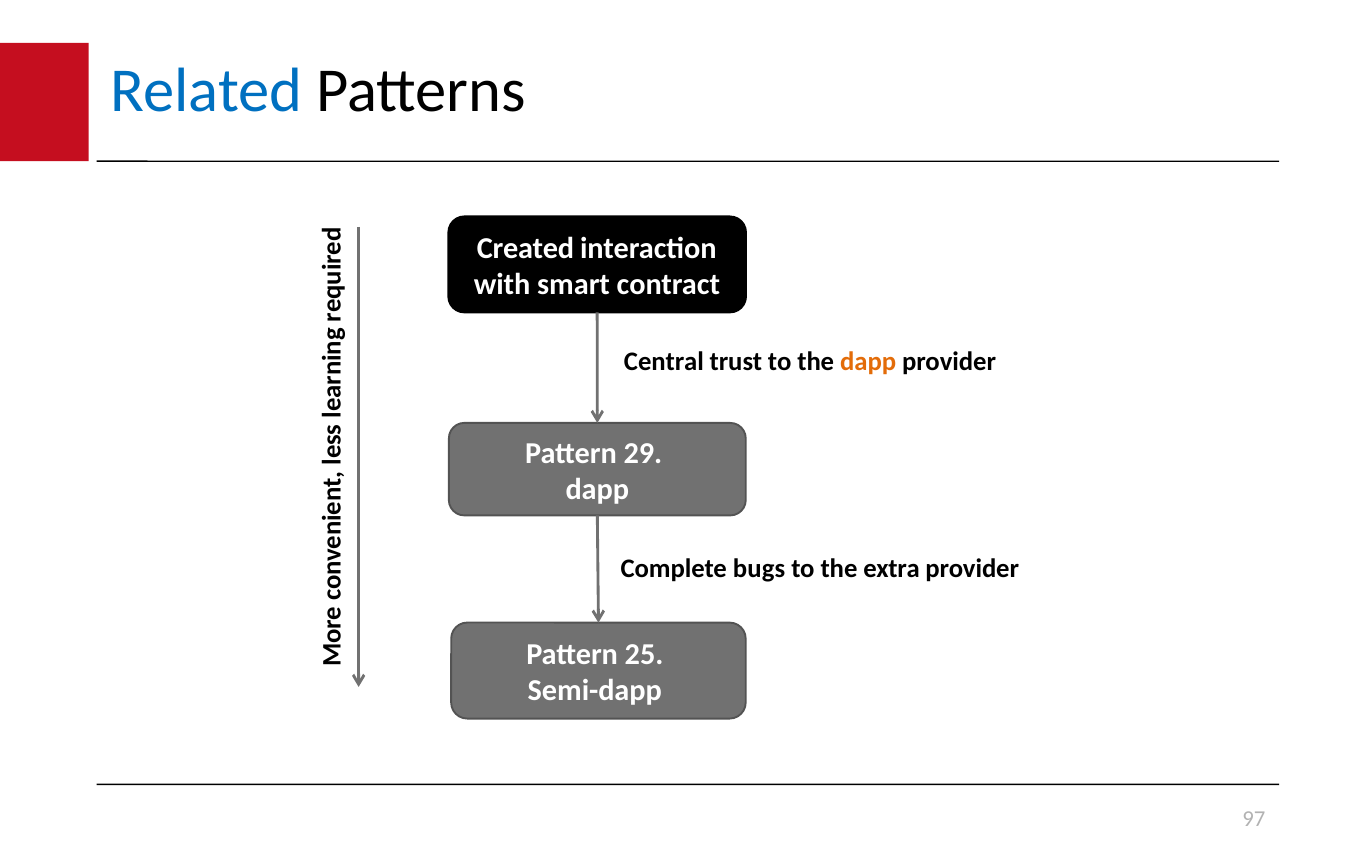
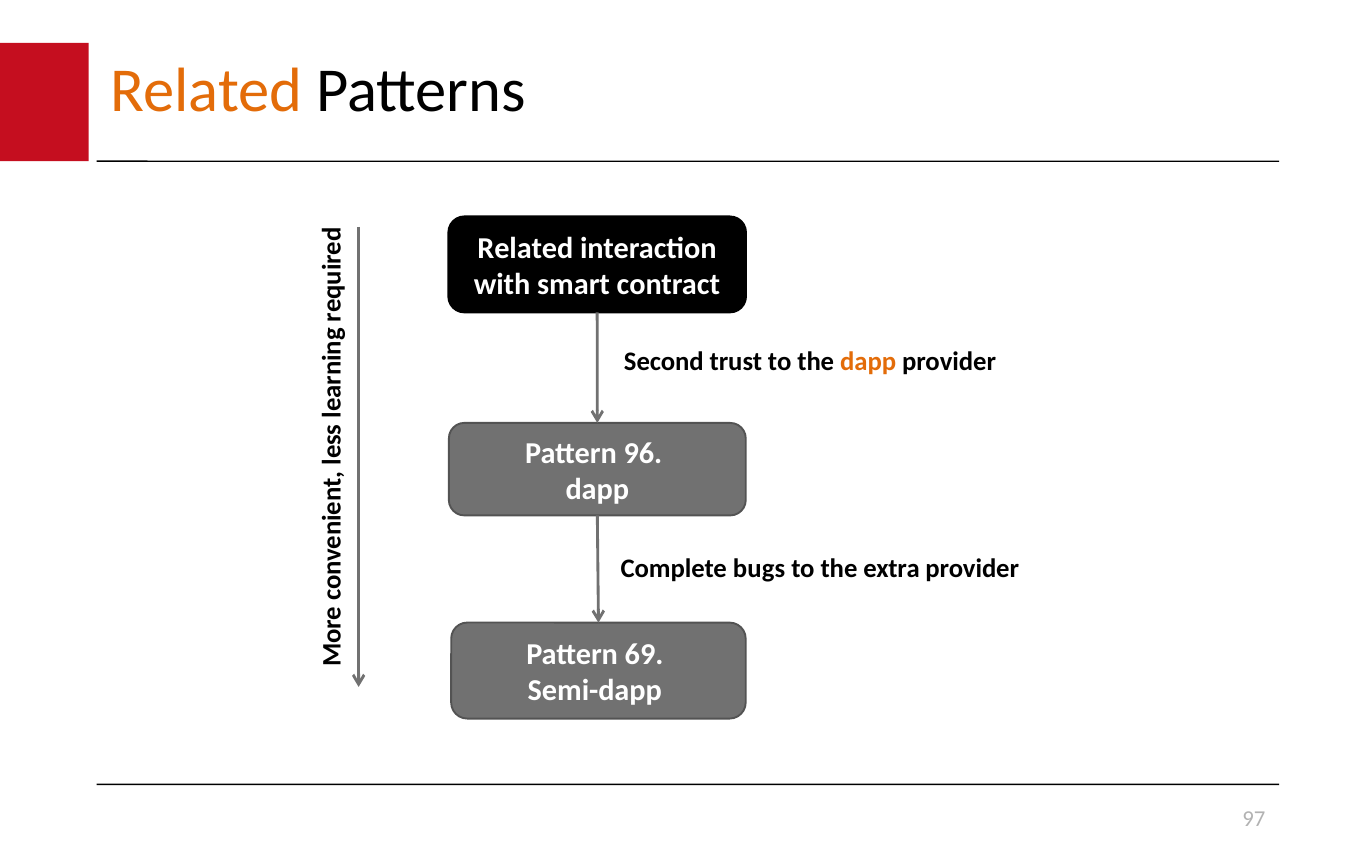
Related colour: blue -> orange (206, 91)
Created: Created -> Related (525, 248)
Central: Central -> Second (664, 362)
29: 29 -> 96 (643, 453)
25: 25 -> 69 (644, 655)
